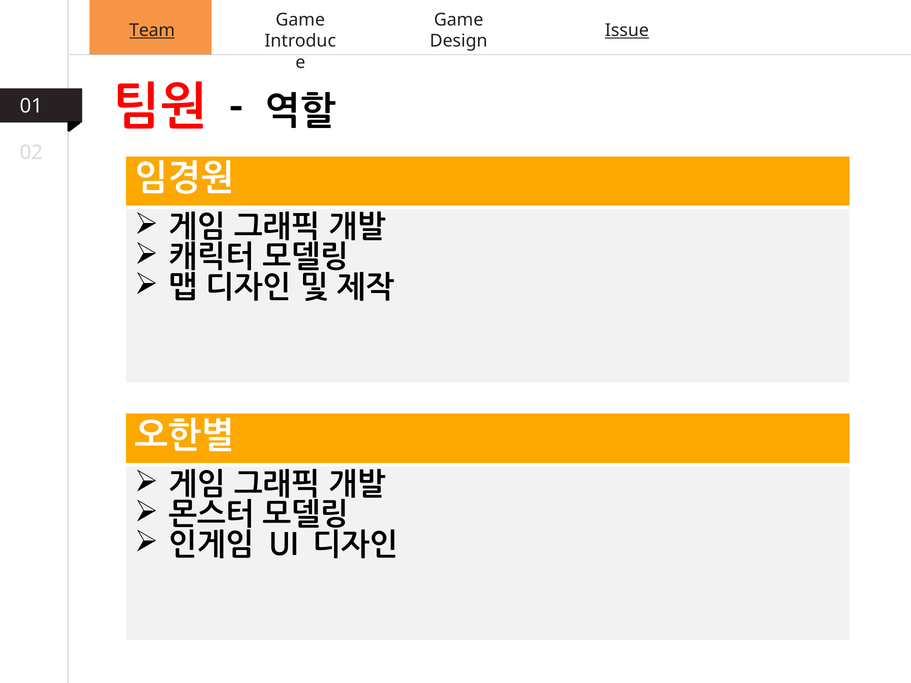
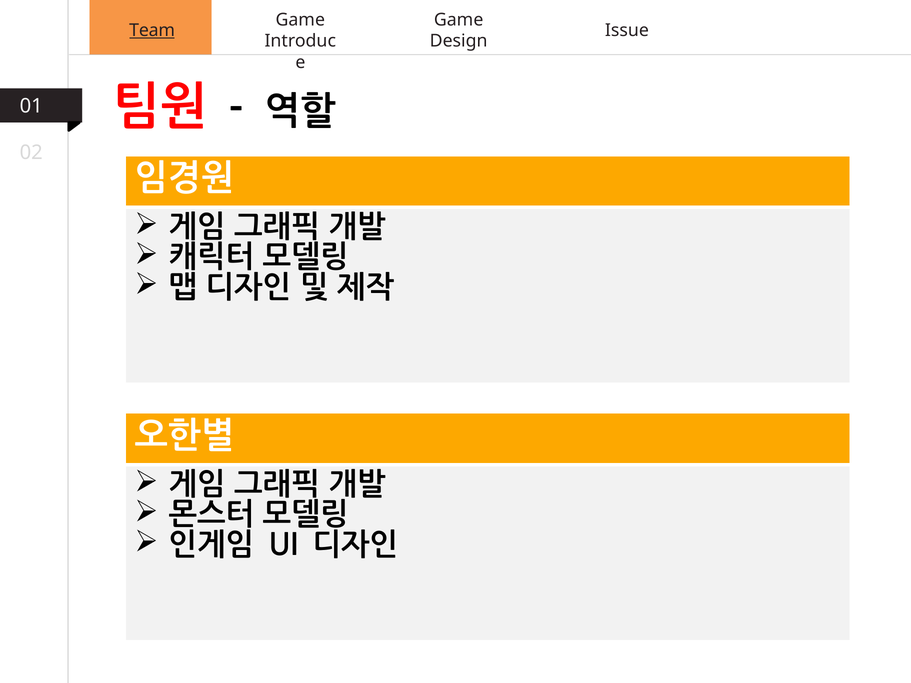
Issue underline: present -> none (627, 31)
